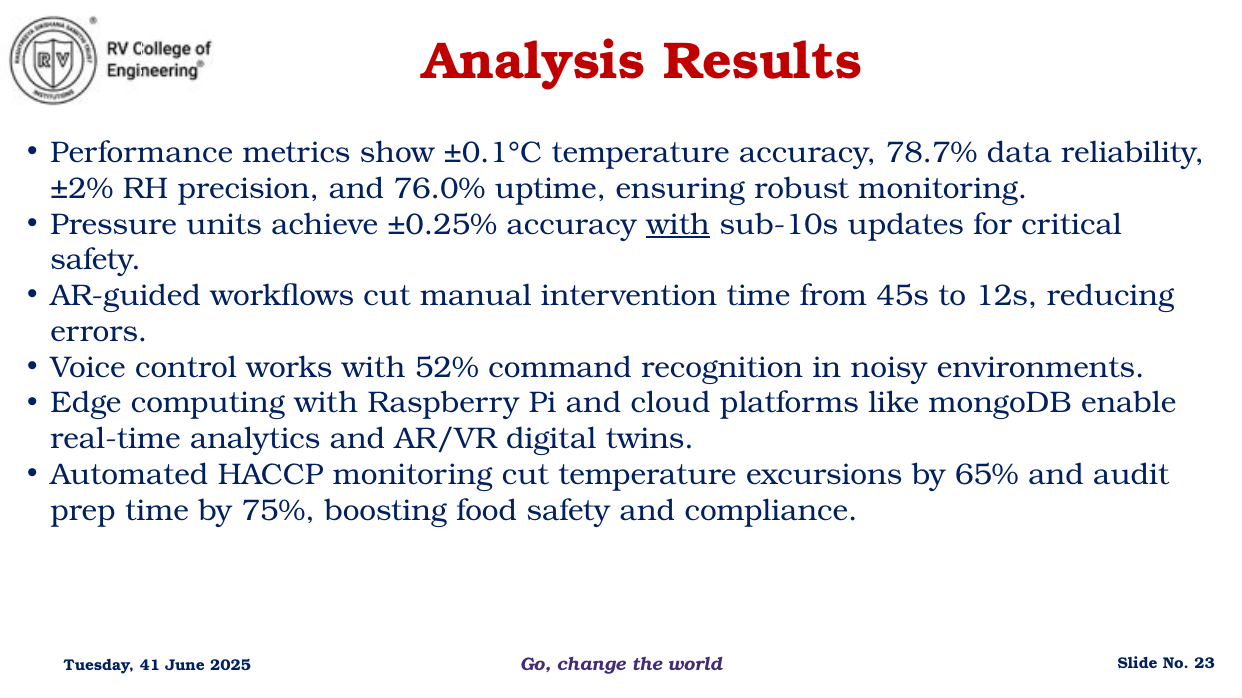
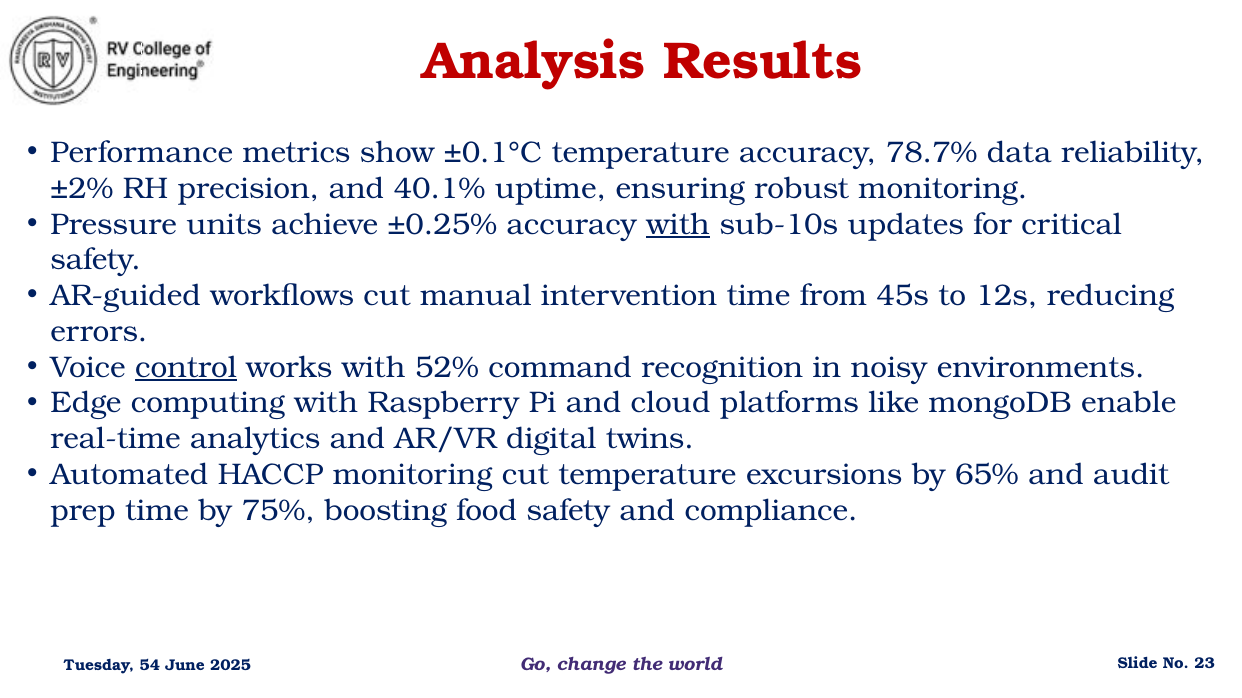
76.0%: 76.0% -> 40.1% (439, 189)
control underline: none -> present (186, 368)
41: 41 -> 54 (150, 666)
